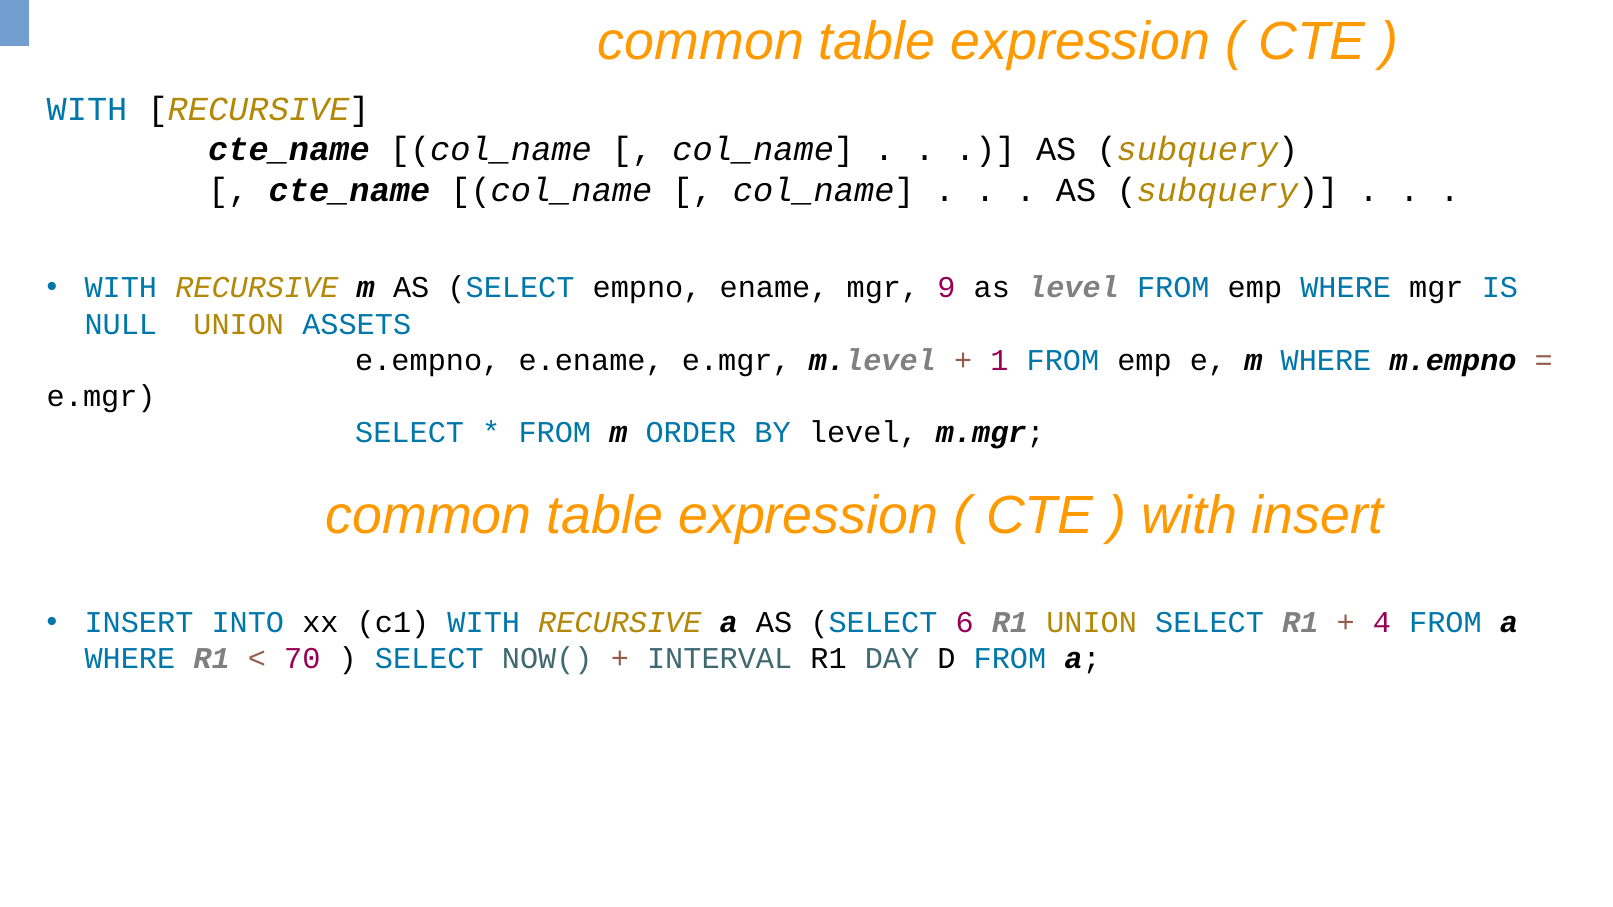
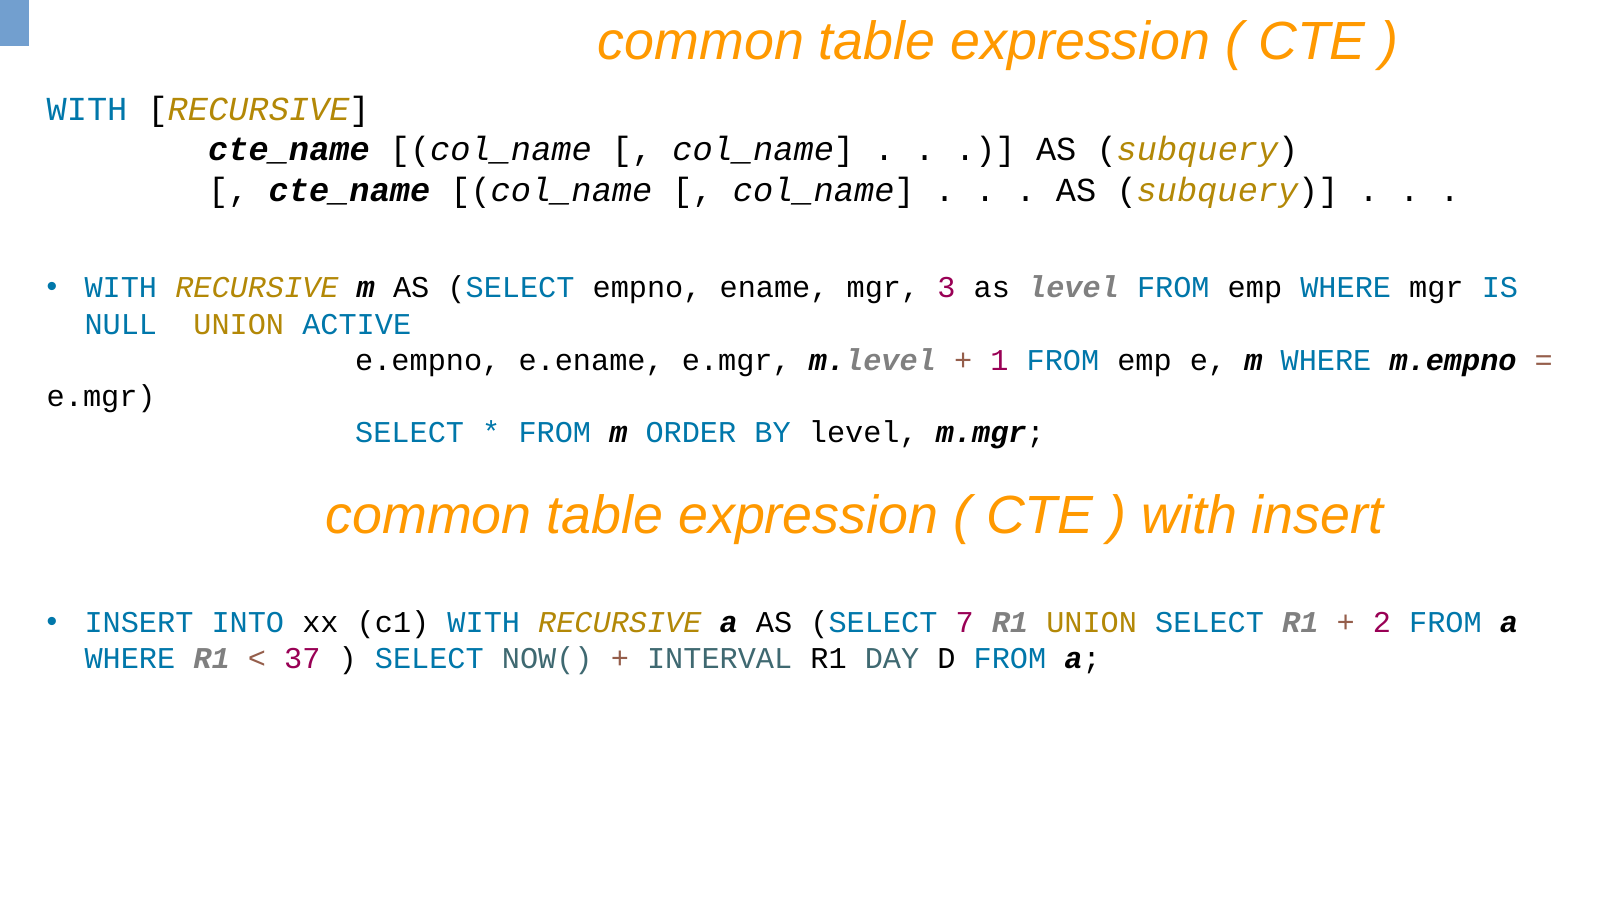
9: 9 -> 3 (946, 288)
ASSETS: ASSETS -> ACTIVE (357, 324)
6: 6 -> 7 (965, 623)
4: 4 -> 2 (1382, 623)
70: 70 -> 37 (302, 659)
